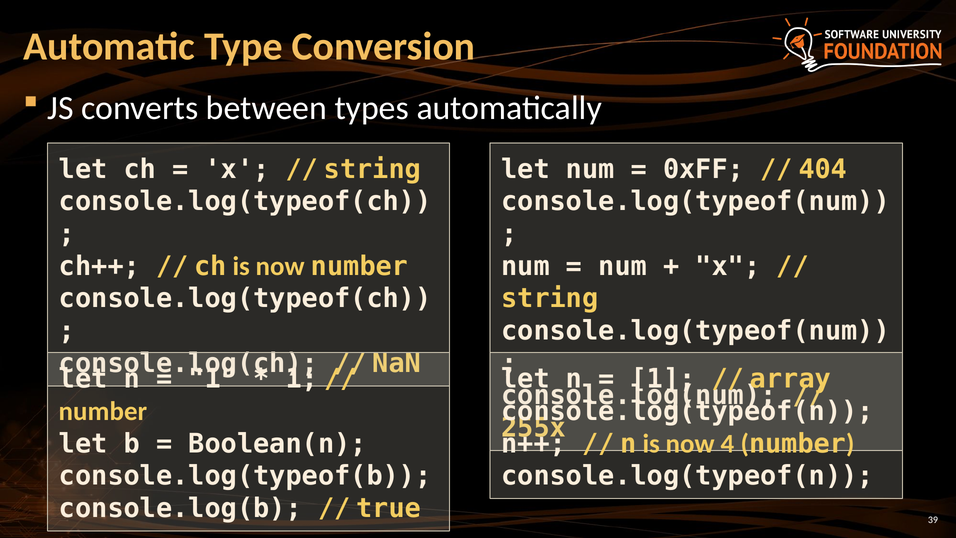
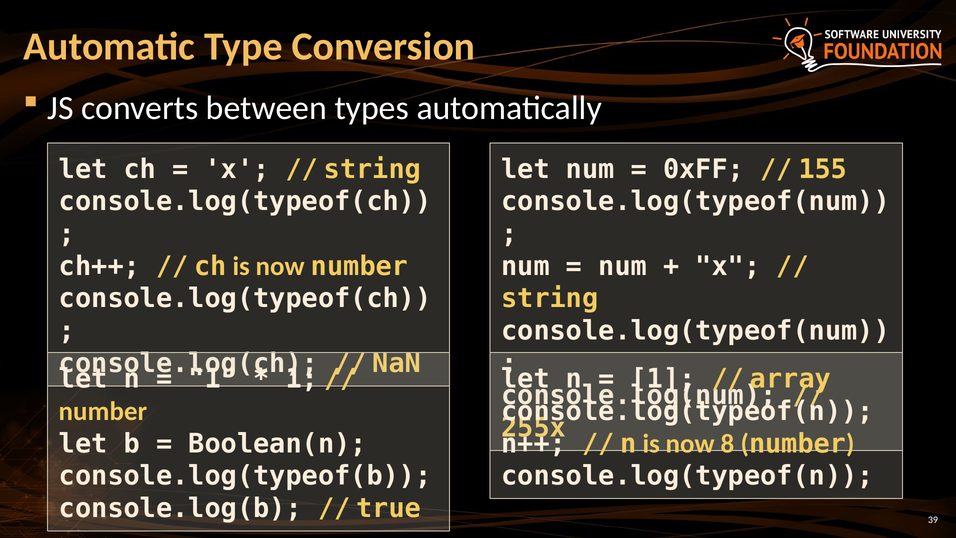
404: 404 -> 155 (823, 169)
4: 4 -> 8 (728, 444)
